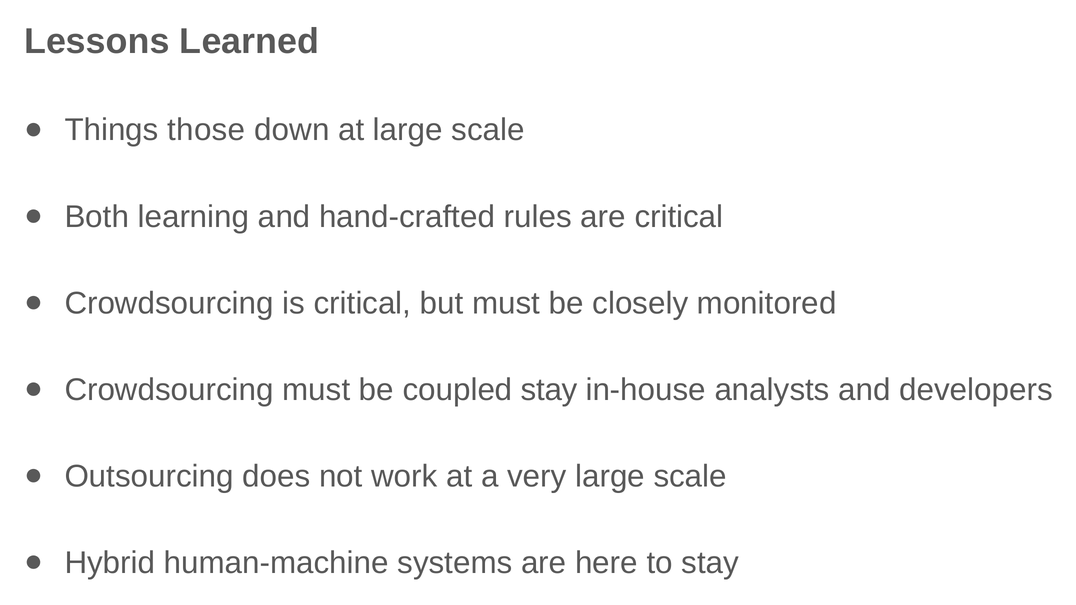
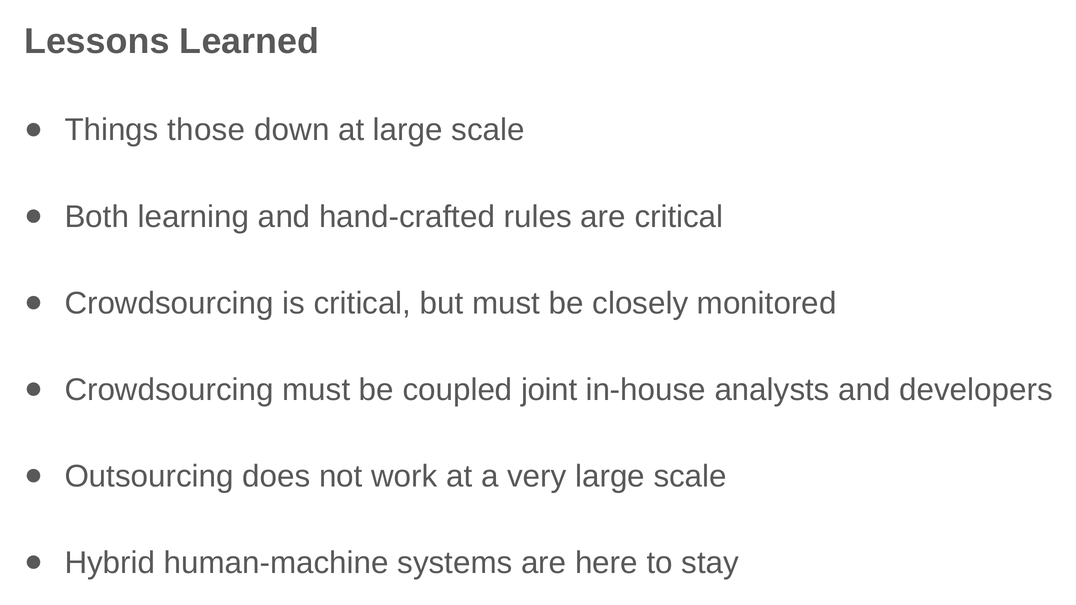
coupled stay: stay -> joint (549, 390)
